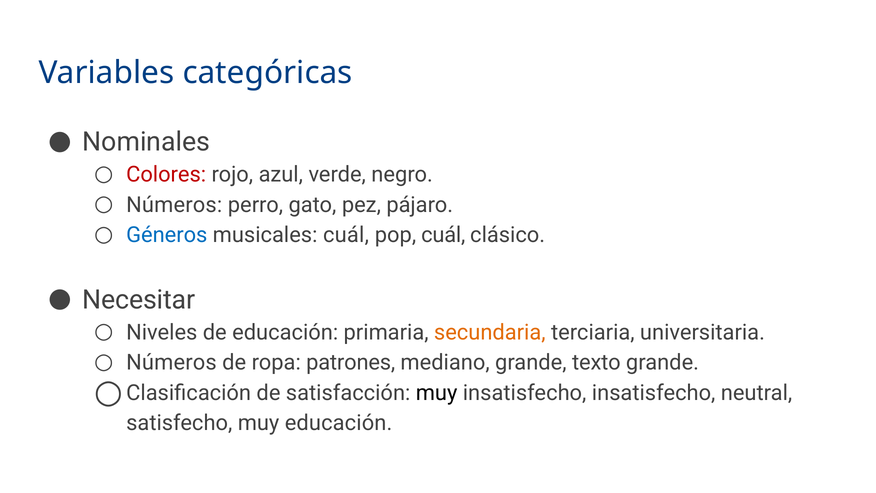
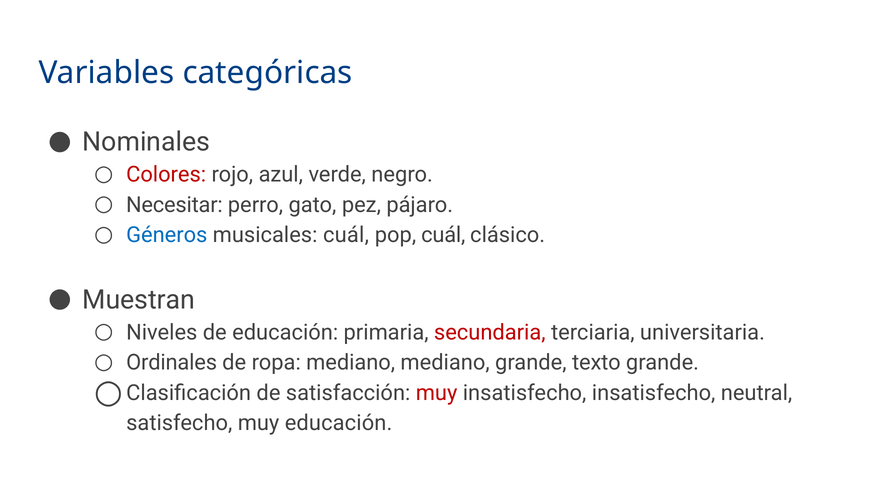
Números: Números -> Necesitar (174, 205)
Necesitar: Necesitar -> Muestran (139, 300)
secundaria colour: orange -> red (490, 332)
Números: Números -> Ordinales (172, 363)
ropa patrones: patrones -> mediano (351, 363)
muy colour: black -> red (437, 393)
